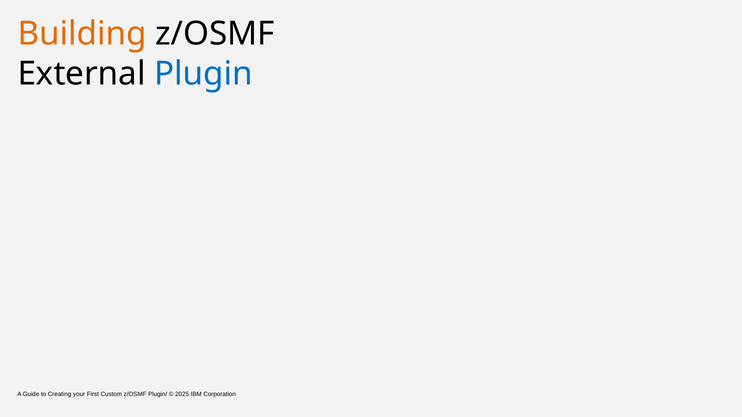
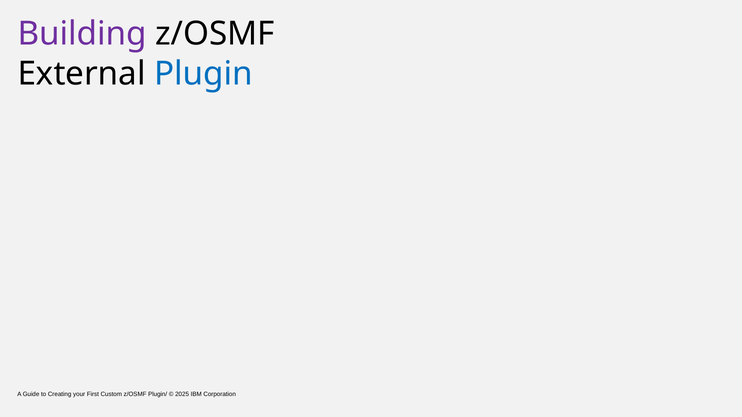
Building colour: orange -> purple (82, 34)
